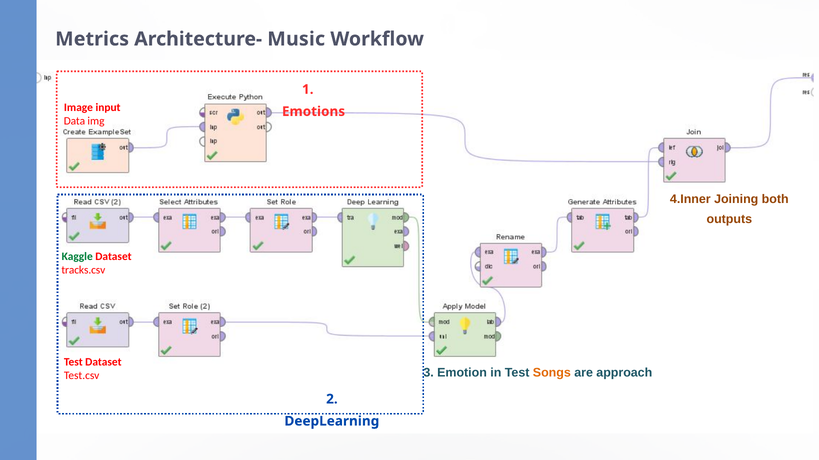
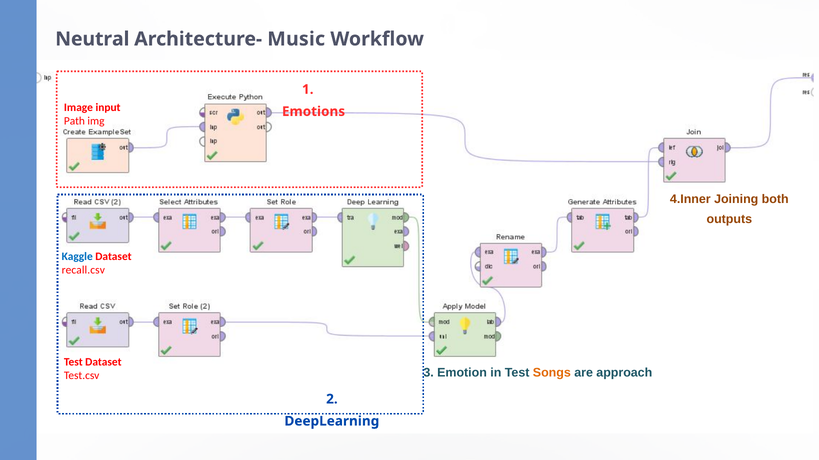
Metrics: Metrics -> Neutral (92, 39)
Data: Data -> Path (74, 121)
Kaggle colour: green -> blue (77, 257)
tracks.csv: tracks.csv -> recall.csv (83, 270)
